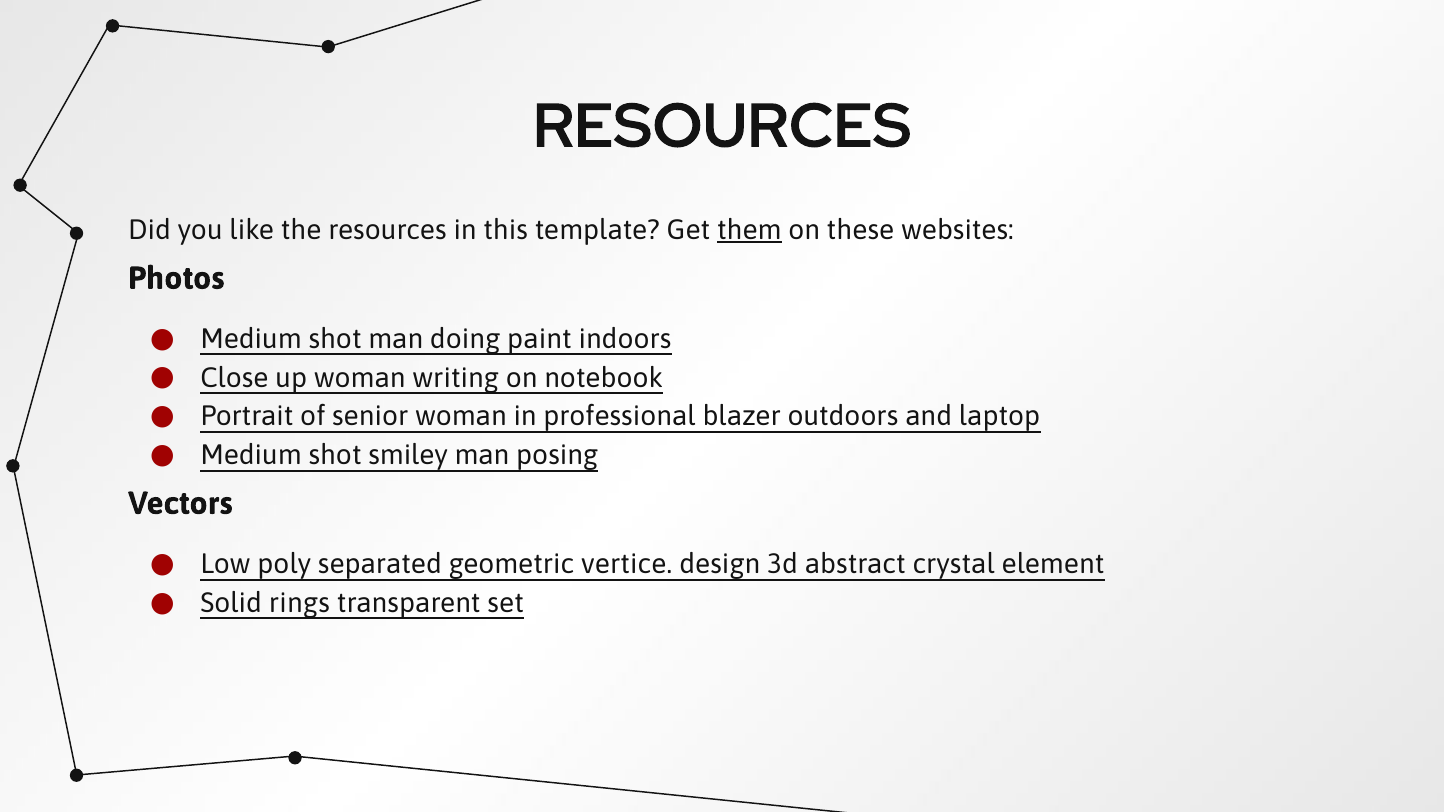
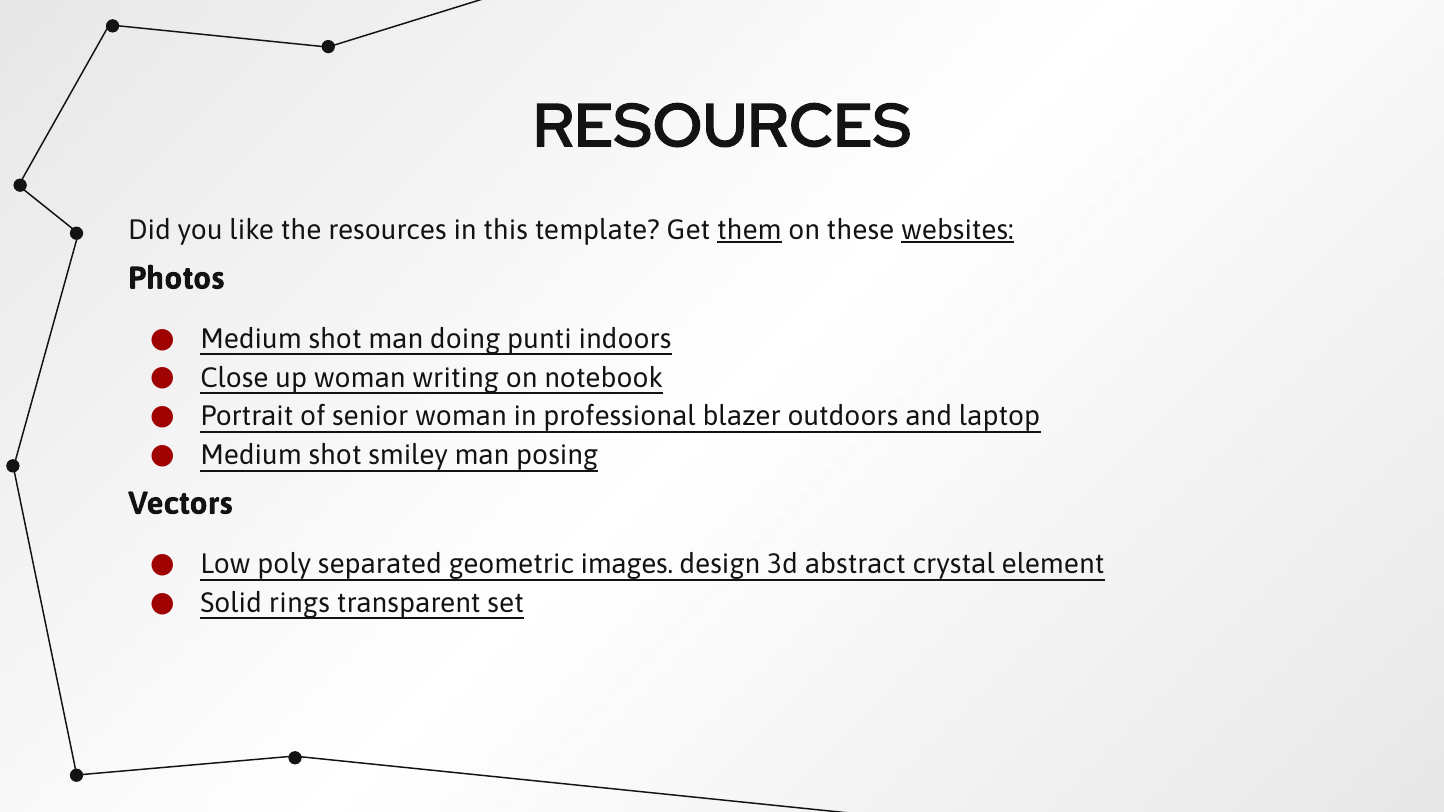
websites underline: none -> present (957, 230)
paint: paint -> punti (539, 339)
vertice: vertice -> images (627, 564)
